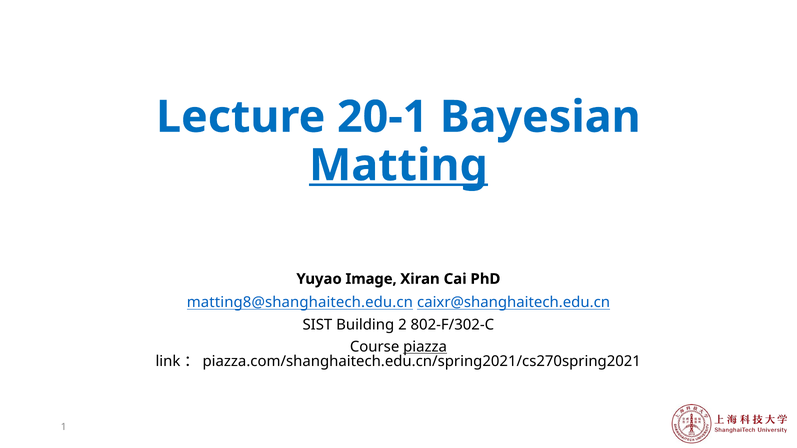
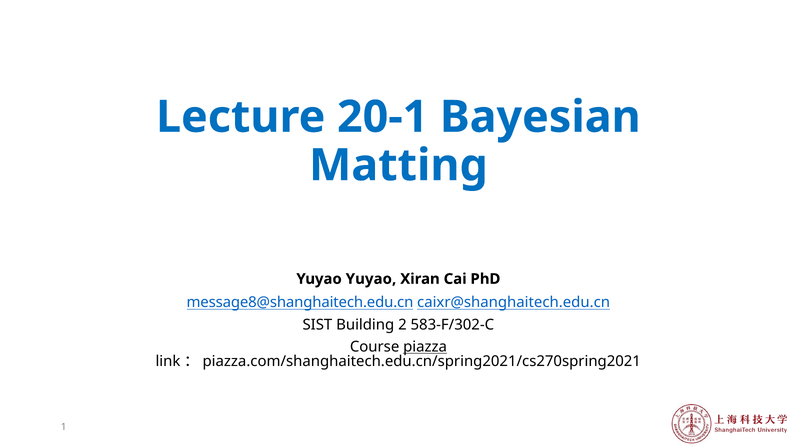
Matting underline: present -> none (398, 166)
Yuyao Image: Image -> Yuyao (371, 279)
matting8@shanghaitech.edu.cn: matting8@shanghaitech.edu.cn -> message8@shanghaitech.edu.cn (300, 303)
802-F/302-C: 802-F/302-C -> 583-F/302-C (452, 325)
